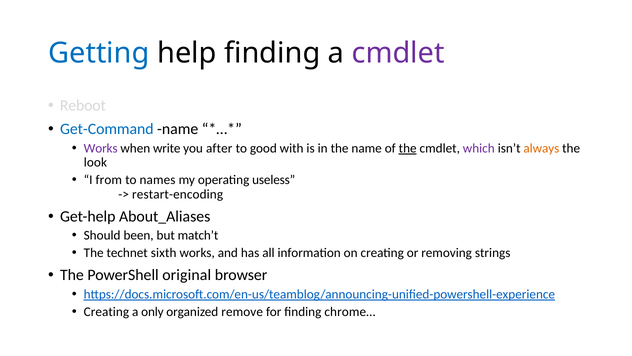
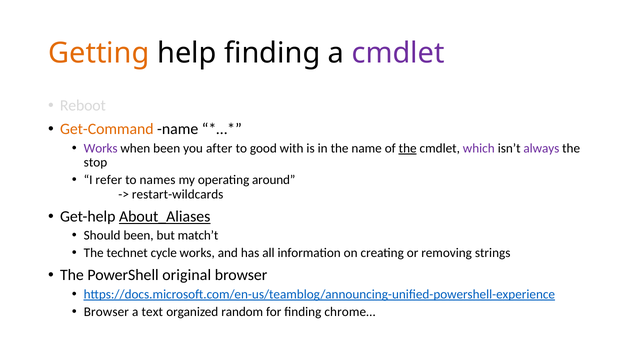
Getting colour: blue -> orange (99, 53)
Get-Command colour: blue -> orange (107, 129)
when write: write -> been (167, 148)
always colour: orange -> purple (541, 148)
look: look -> stop (95, 162)
from: from -> refer (109, 180)
useless: useless -> around (274, 180)
restart-encoding: restart-encoding -> restart-wildcards (178, 194)
About_Aliases underline: none -> present (165, 216)
sixth: sixth -> cycle (164, 253)
Creating: Creating -> Browser (106, 312)
only: only -> text (152, 312)
remove: remove -> random (242, 312)
